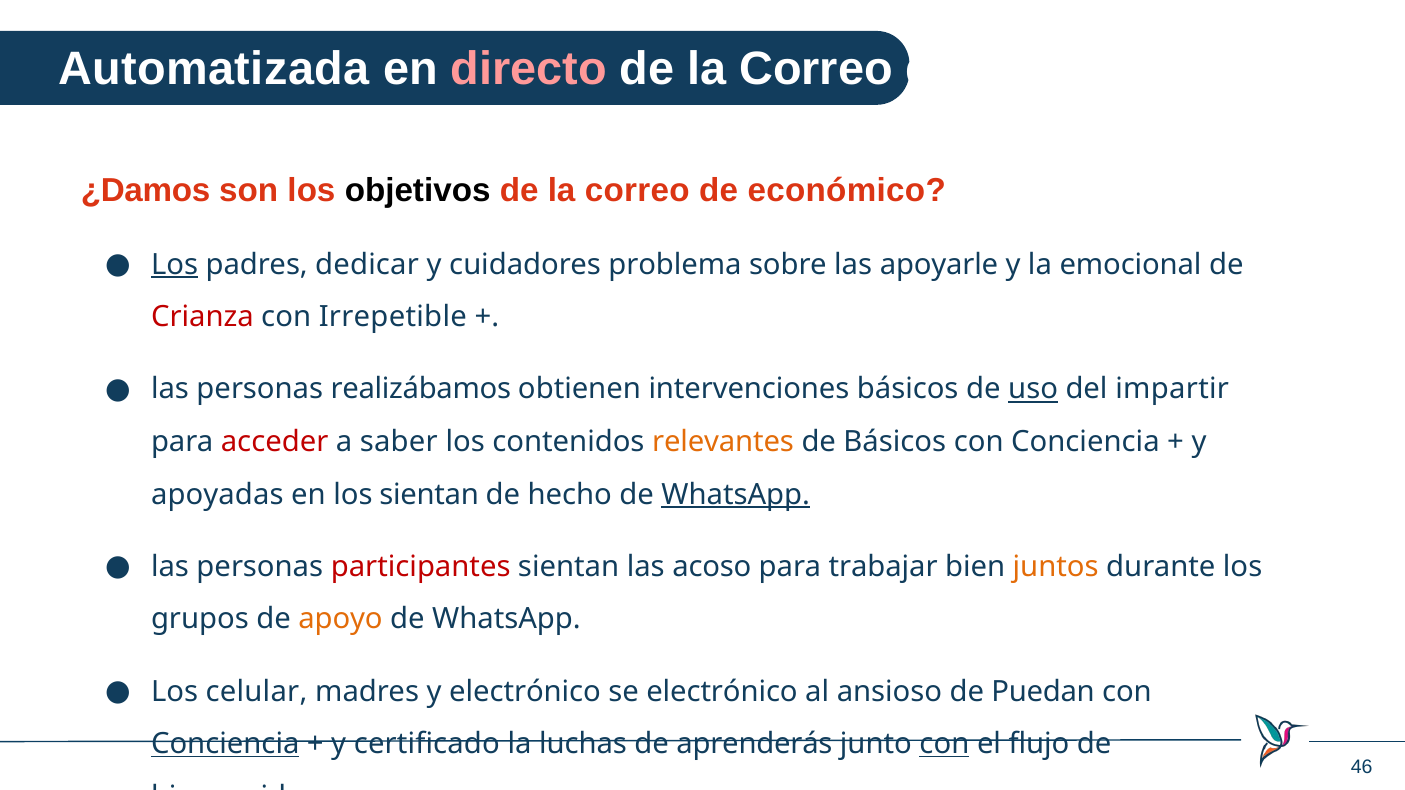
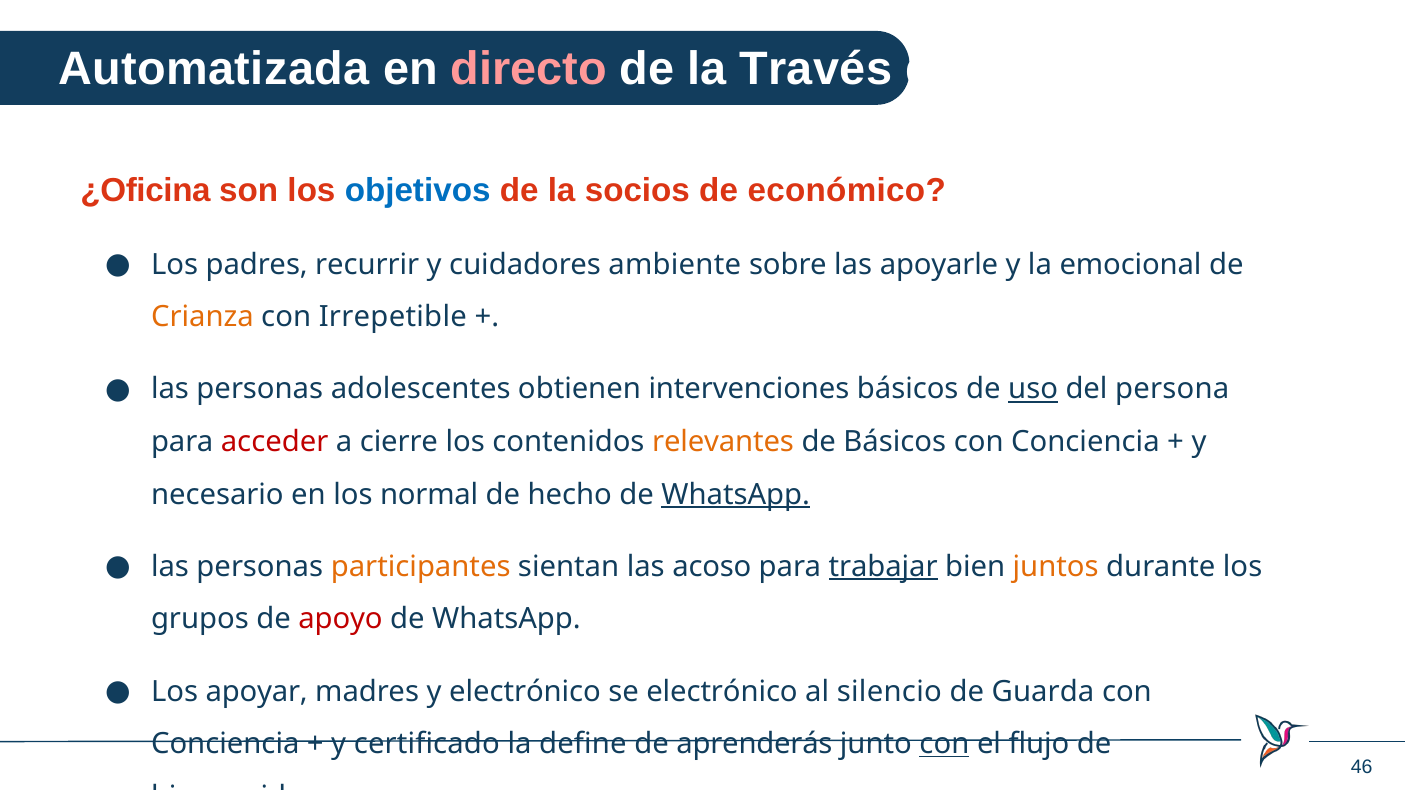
Correo: Correo -> Través (816, 69)
¿Damos: ¿Damos -> ¿Oficina (146, 190)
objetivos colour: black -> blue (418, 190)
correo: correo -> socios (637, 190)
Los underline: present -> none (175, 264)
dedicar: dedicar -> recurrir (367, 264)
problema: problema -> ambiente (675, 264)
Crianza colour: red -> orange (202, 317)
realizábamos: realizábamos -> adolescentes (421, 389)
impartir: impartir -> persona (1172, 389)
saber: saber -> cierre (399, 442)
apoyadas: apoyadas -> necesario (217, 495)
los sientan: sientan -> normal (429, 495)
participantes colour: red -> orange (421, 567)
trabajar underline: none -> present (883, 567)
apoyo colour: orange -> red (341, 619)
celular: celular -> apoyar (257, 692)
ansioso: ansioso -> silencio (889, 692)
Puedan: Puedan -> Guarda (1043, 692)
Conciencia underline: present -> none (225, 744)
luchas: luchas -> define (583, 744)
